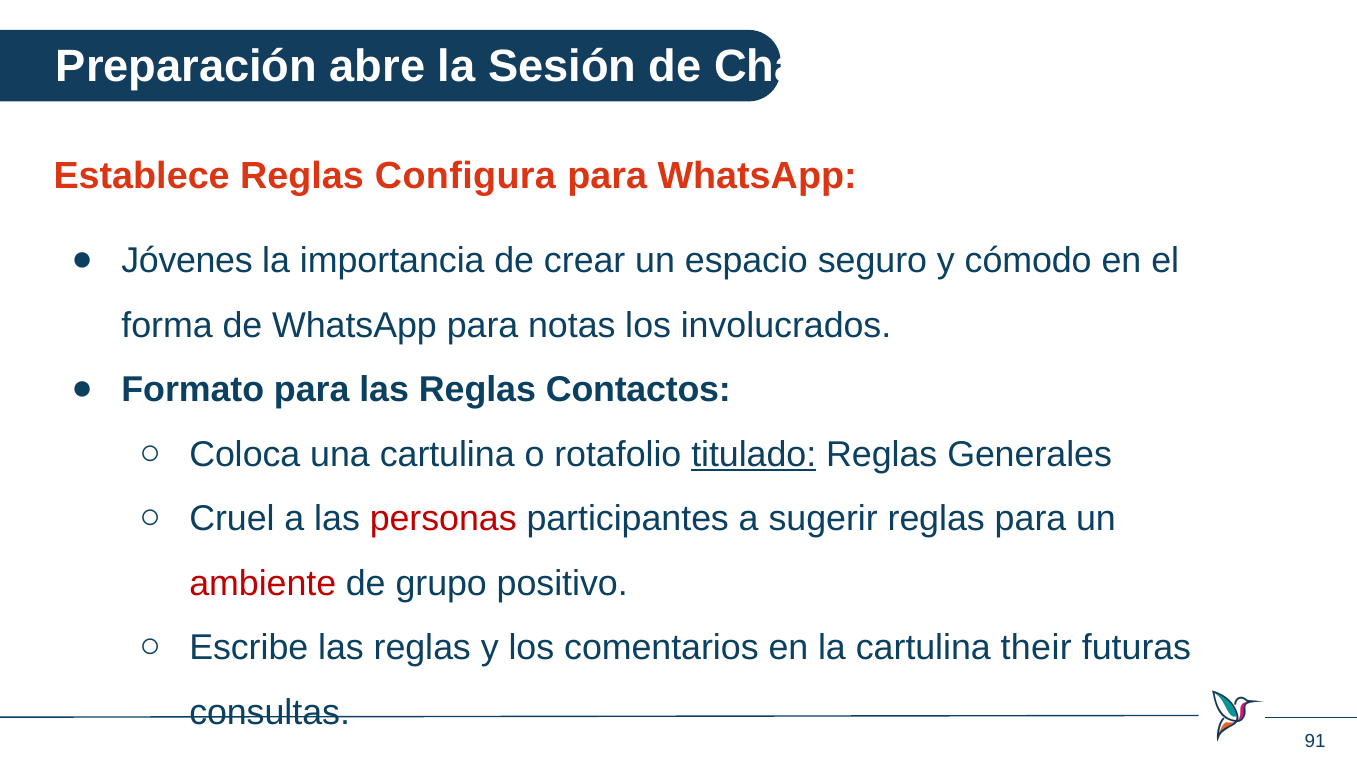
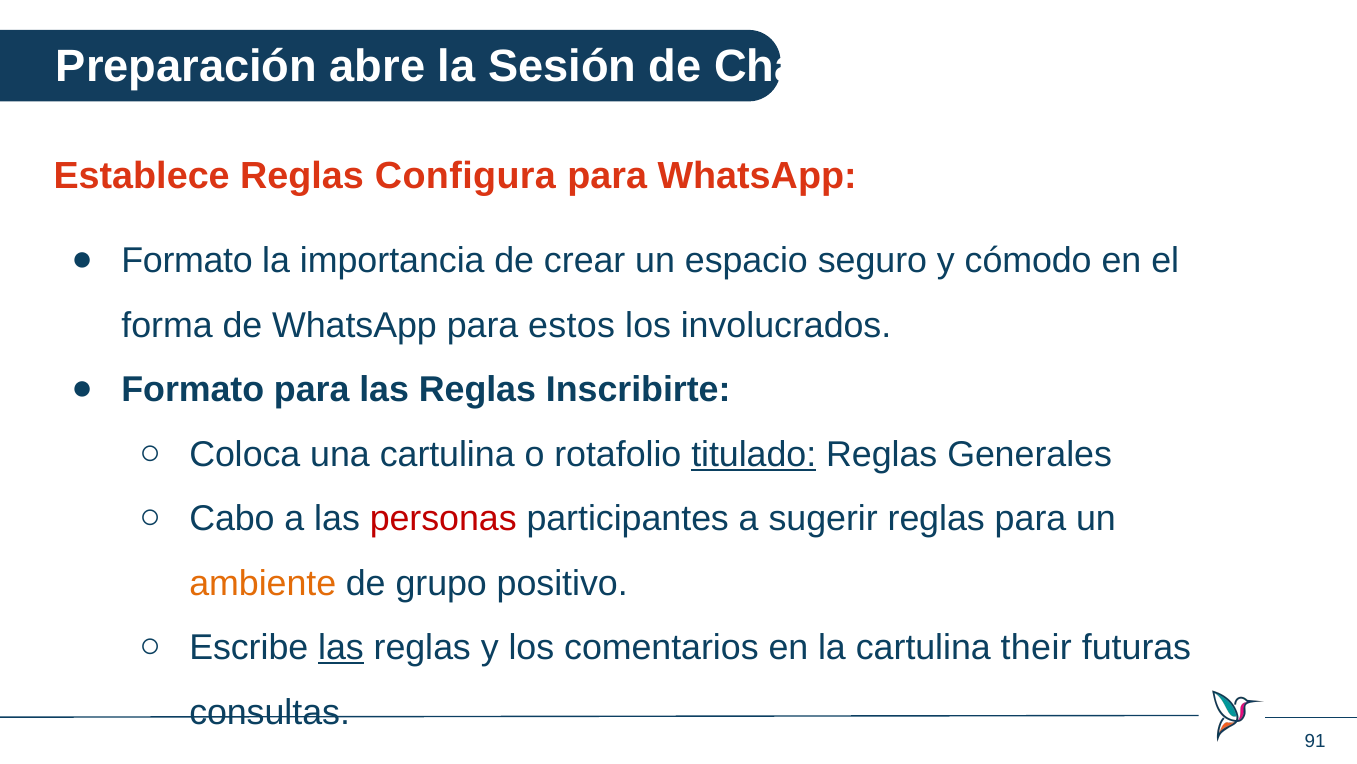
Jóvenes: Jóvenes -> Formato (187, 261)
notas: notas -> estos (572, 325)
Contactos: Contactos -> Inscribirte (638, 389)
Cruel: Cruel -> Cabo (232, 518)
ambiente colour: red -> orange (263, 583)
las underline: none -> present (341, 647)
